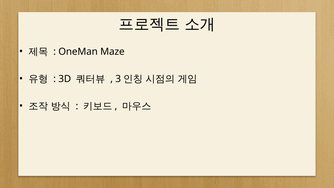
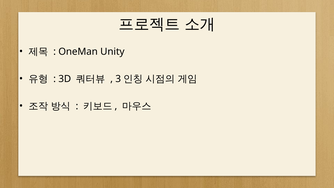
Maze: Maze -> Unity (112, 52)
